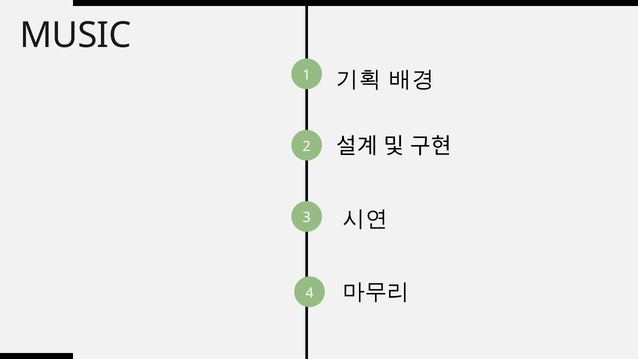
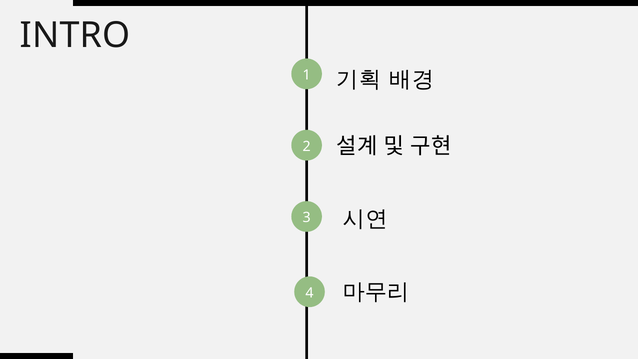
MUSIC: MUSIC -> INTRO (75, 35)
